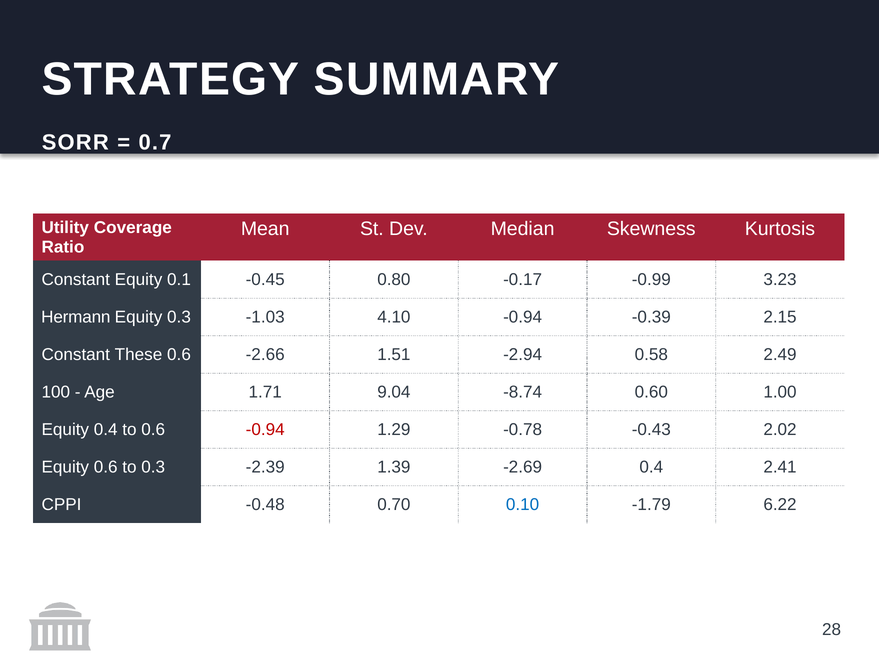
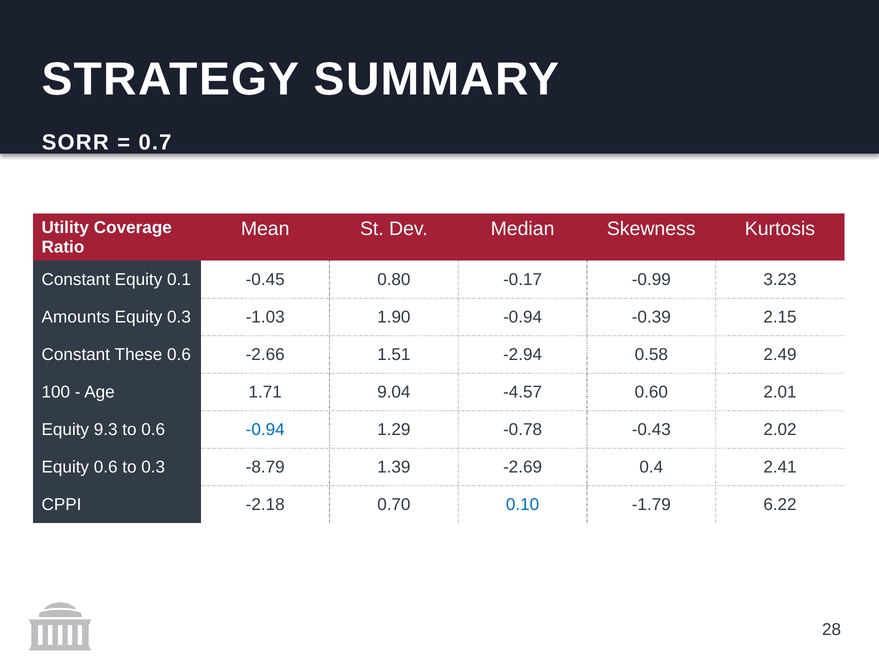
Hermann: Hermann -> Amounts (76, 317)
4.10: 4.10 -> 1.90 (394, 317)
-8.74: -8.74 -> -4.57 (523, 392)
1.00: 1.00 -> 2.01 (780, 392)
Equity 0.4: 0.4 -> 9.3 (106, 430)
-0.94 colour: red -> blue (265, 430)
-2.39: -2.39 -> -8.79 (265, 467)
-0.48: -0.48 -> -2.18 (265, 505)
